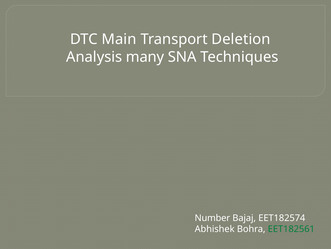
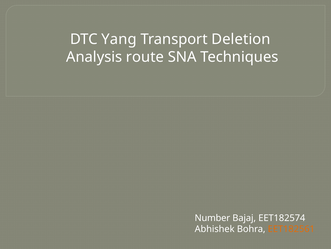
Main: Main -> Yang (119, 39)
many: many -> route (145, 57)
EET182561 colour: green -> orange (291, 228)
